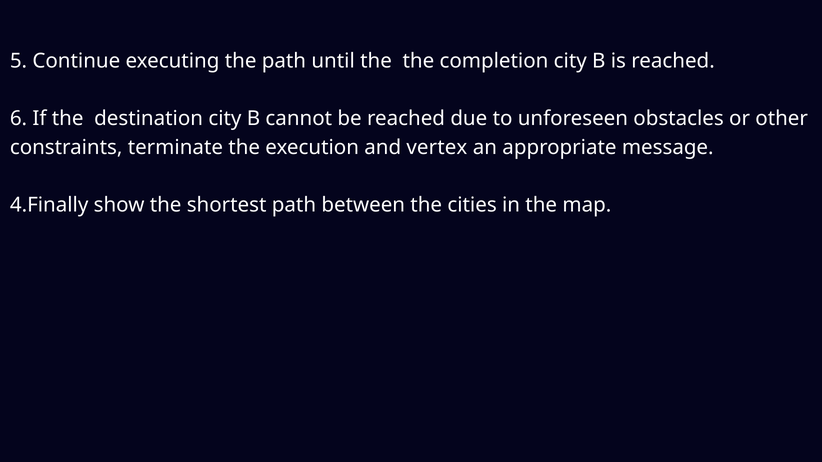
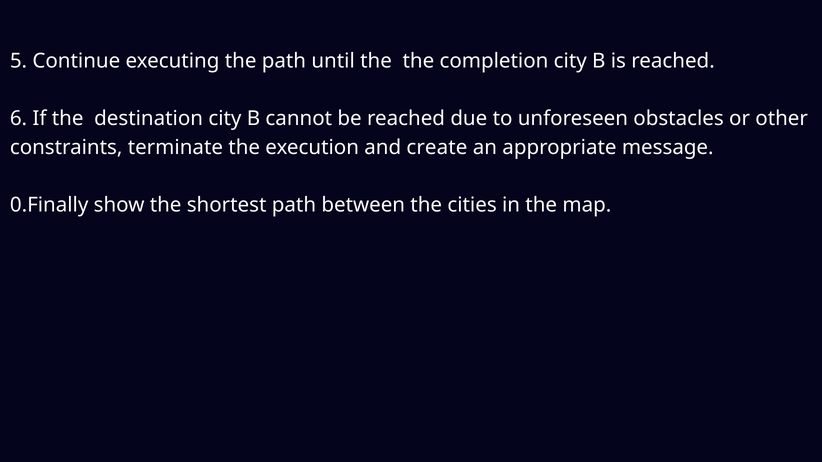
vertex: vertex -> create (437, 147)
4.Finally: 4.Finally -> 0.Finally (49, 205)
